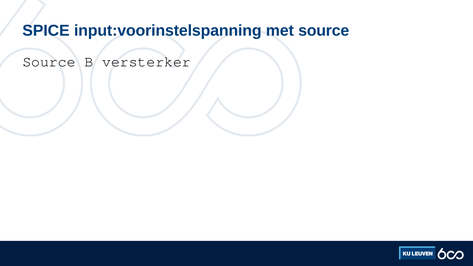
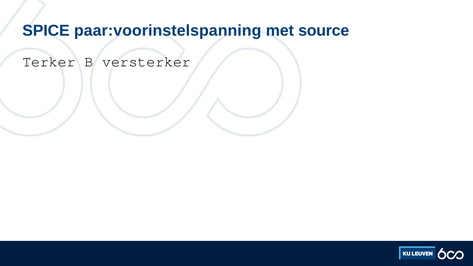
input:voorinstelspanning: input:voorinstelspanning -> paar:voorinstelspanning (168, 31)
Source: Source -> Terker (49, 62)
